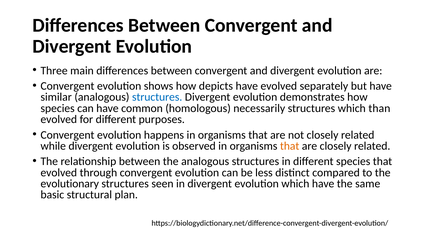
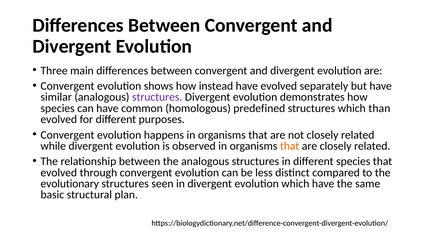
depicts: depicts -> instead (216, 86)
structures colour: blue -> purple (157, 97)
necessarily: necessarily -> predefined (259, 108)
